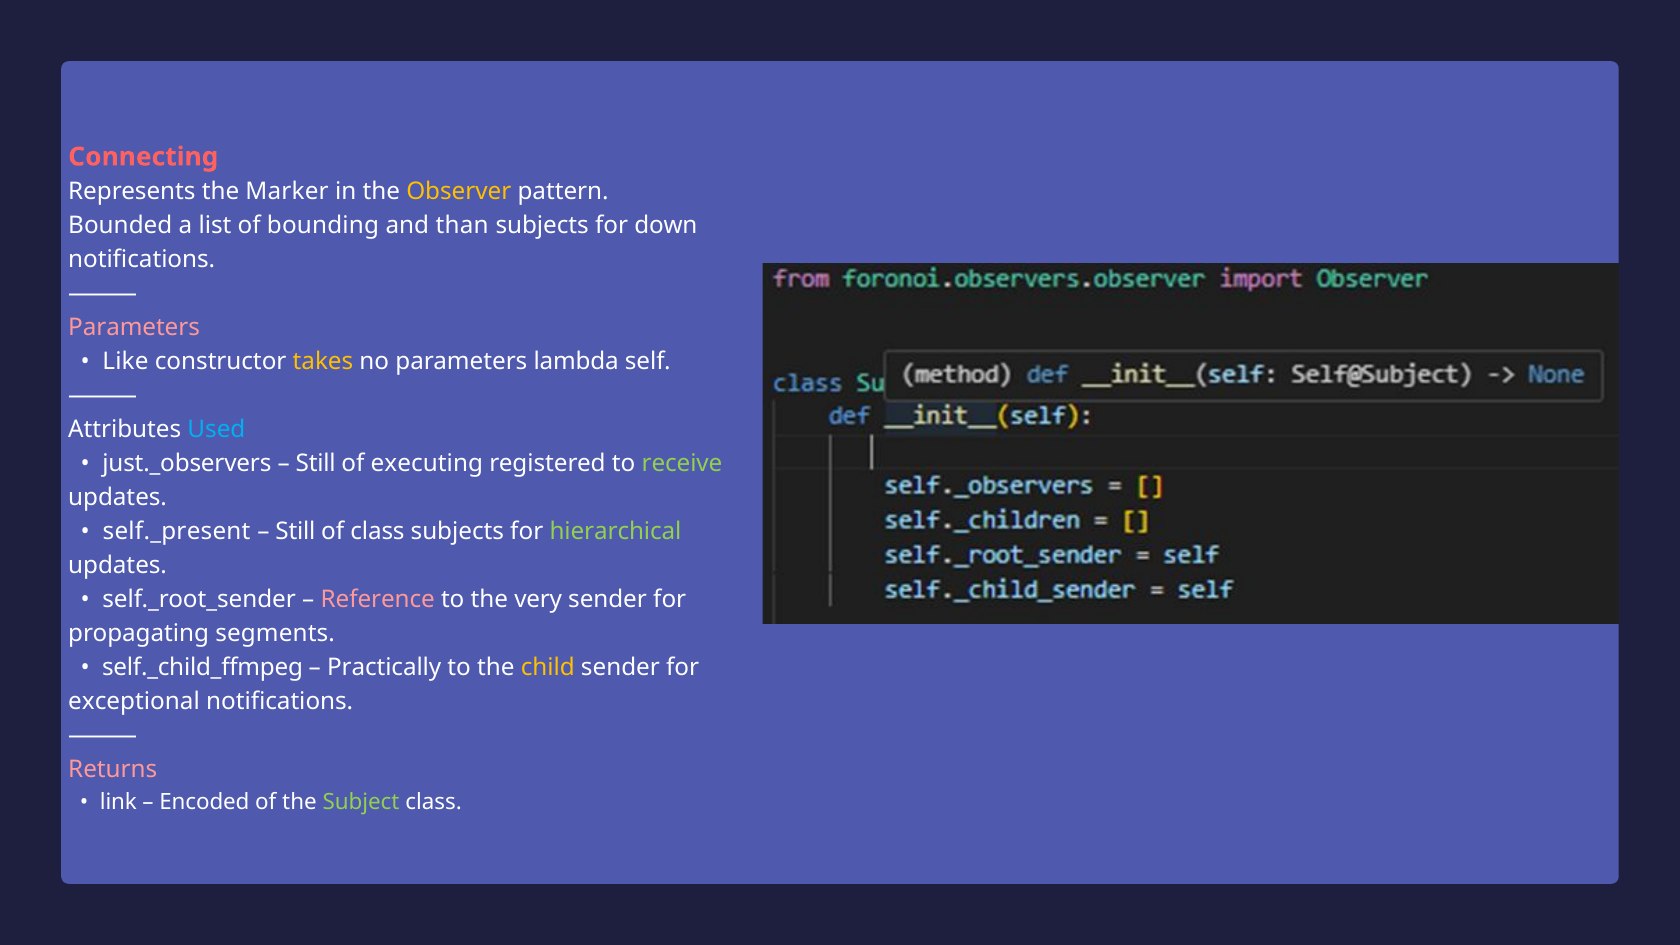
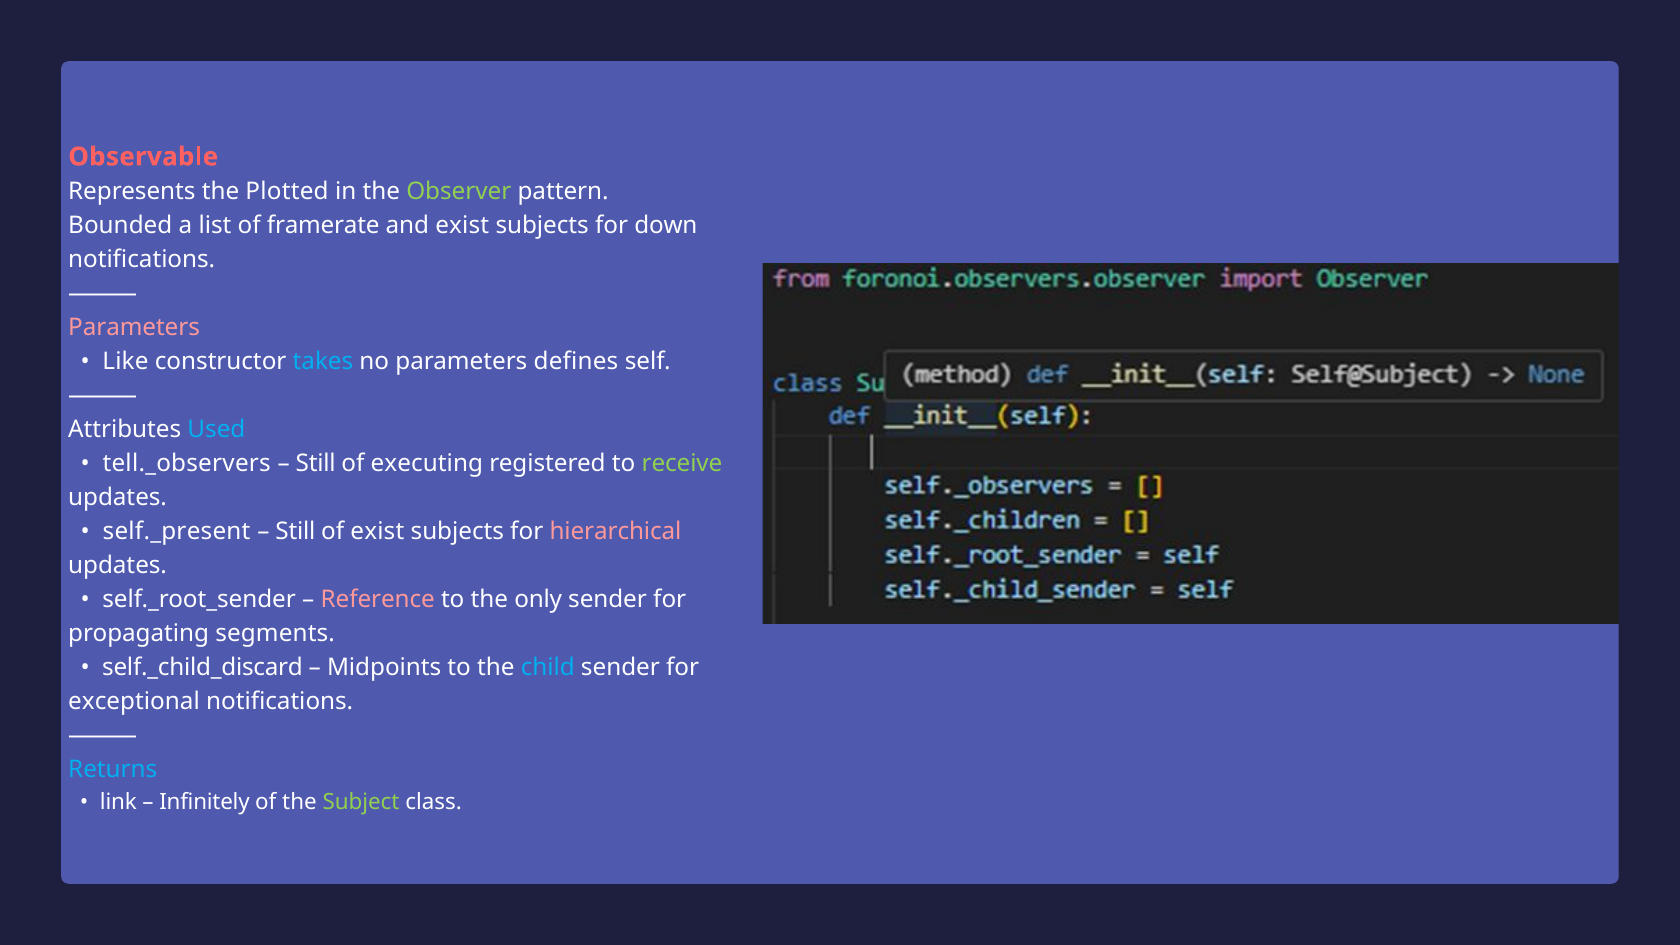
Connecting: Connecting -> Observable (143, 157)
Marker: Marker -> Plotted (287, 192)
Observer colour: yellow -> light green (459, 192)
bounding: bounding -> framerate (323, 226)
and than: than -> exist (462, 226)
takes colour: yellow -> light blue (323, 362)
lambda: lambda -> defines (576, 362)
just._observers: just._observers -> tell._observers (187, 464)
of class: class -> exist (377, 532)
hierarchical colour: light green -> pink (615, 532)
very: very -> only (538, 600)
self._child_ffmpeg: self._child_ffmpeg -> self._child_discard (203, 668)
Practically: Practically -> Midpoints (384, 668)
child colour: yellow -> light blue (548, 668)
Returns colour: pink -> light blue (113, 770)
Encoded: Encoded -> Infinitely (204, 802)
